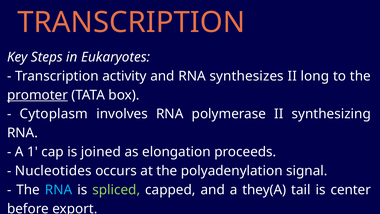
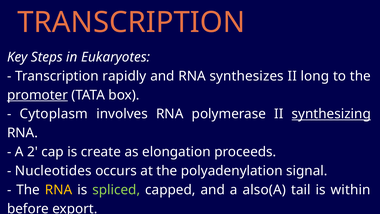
activity: activity -> rapidly (124, 76)
synthesizing underline: none -> present (331, 114)
1: 1 -> 2 (32, 152)
joined: joined -> create (101, 152)
RNA colour: light blue -> yellow (59, 190)
they(A: they(A -> also(A (264, 190)
center: center -> within (351, 190)
